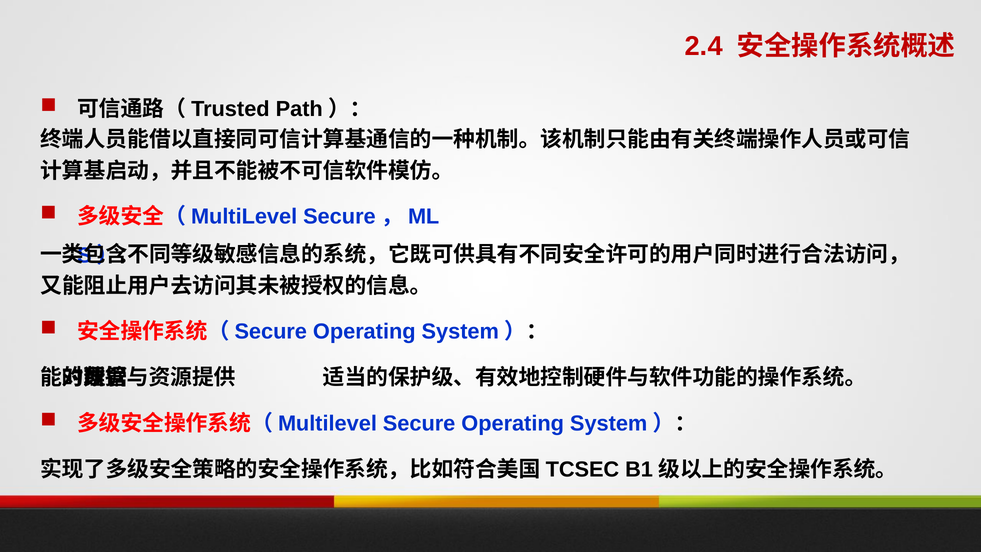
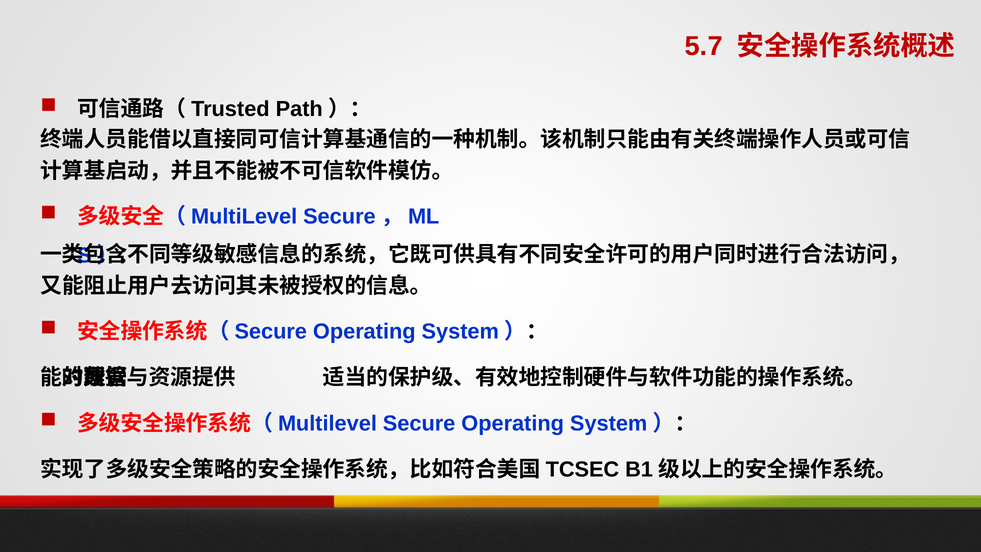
2.4: 2.4 -> 5.7 (704, 46)
